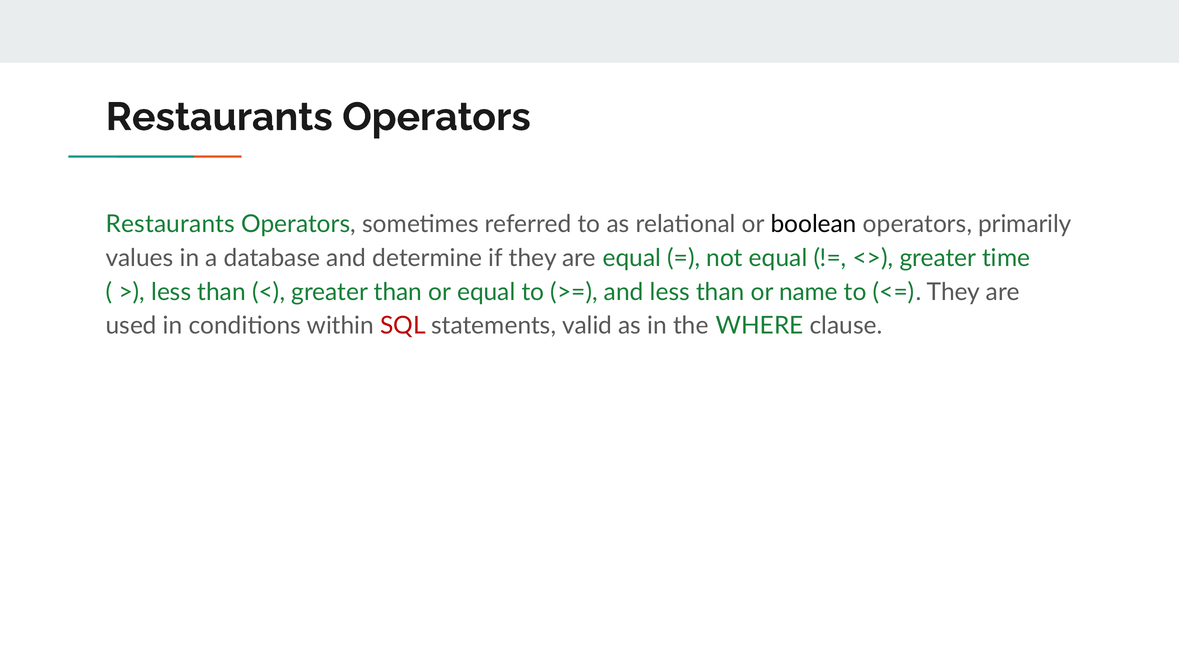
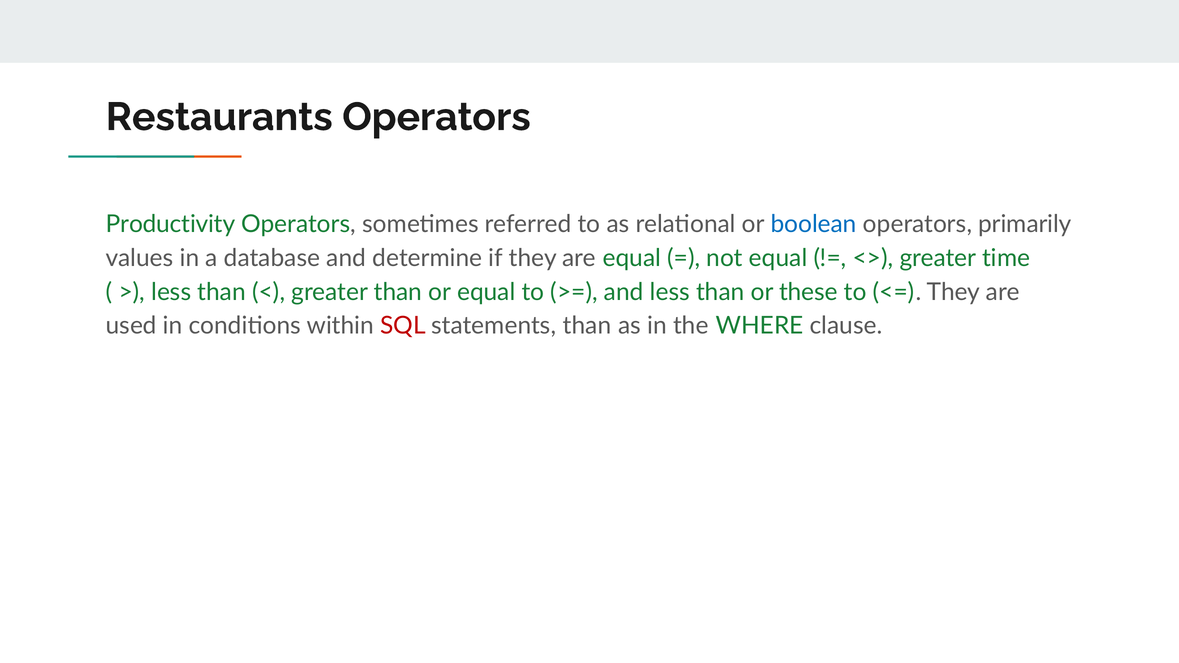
Restaurants: Restaurants -> Productivity (171, 224)
boolean colour: black -> blue (814, 224)
name: name -> these (808, 292)
statements valid: valid -> than (587, 326)
